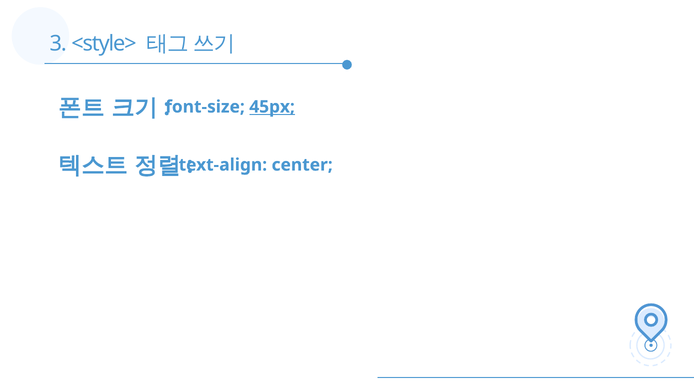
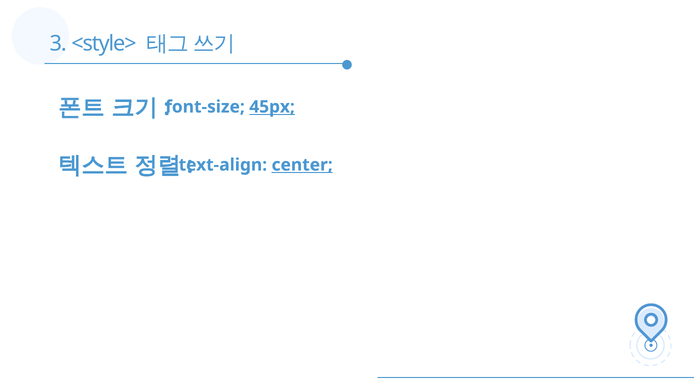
center underline: none -> present (302, 165)
